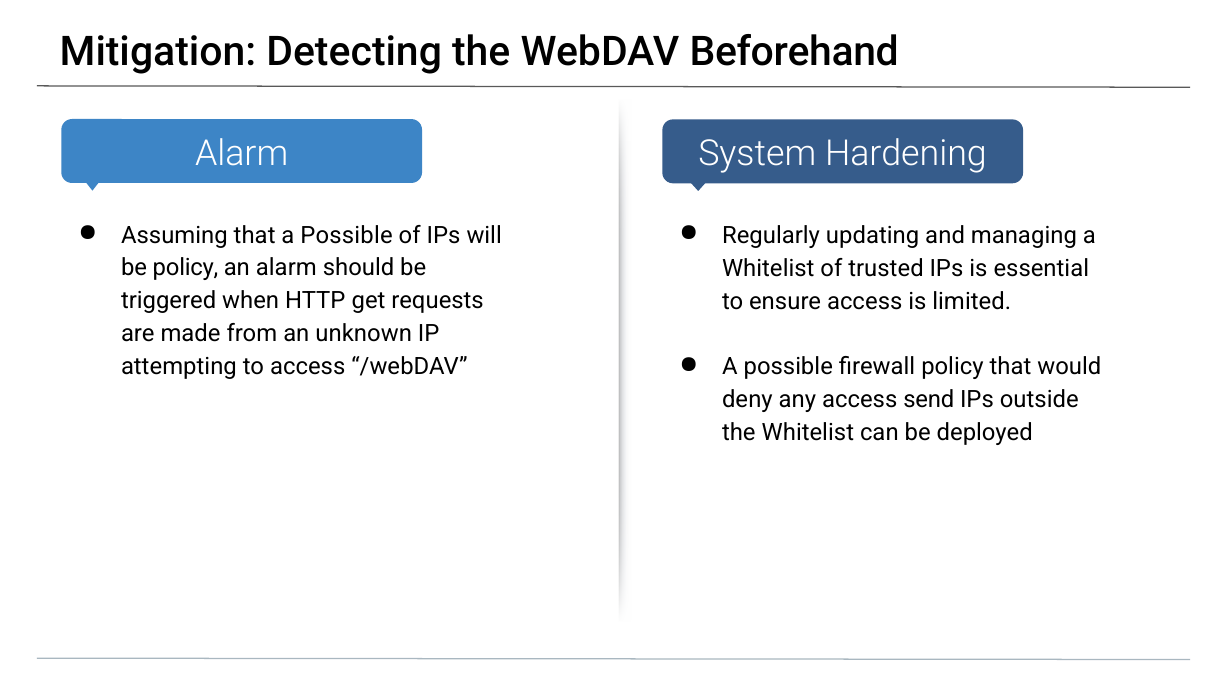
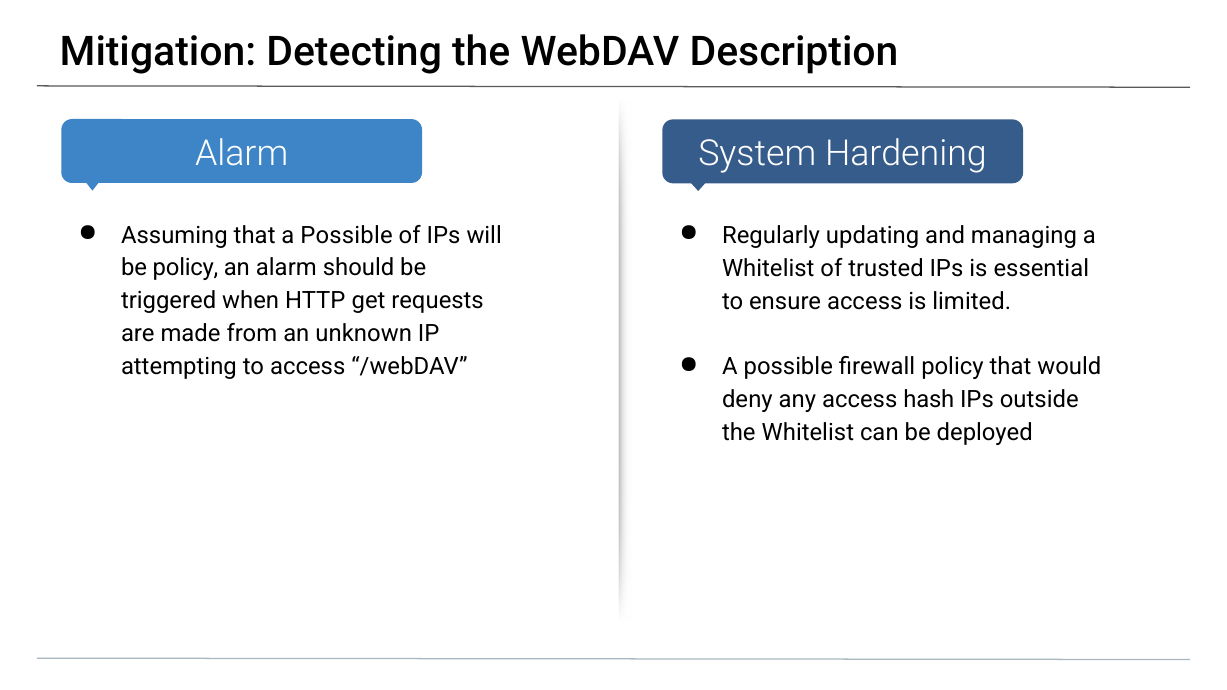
Beforehand: Beforehand -> Description (794, 52)
send: send -> hash (929, 400)
